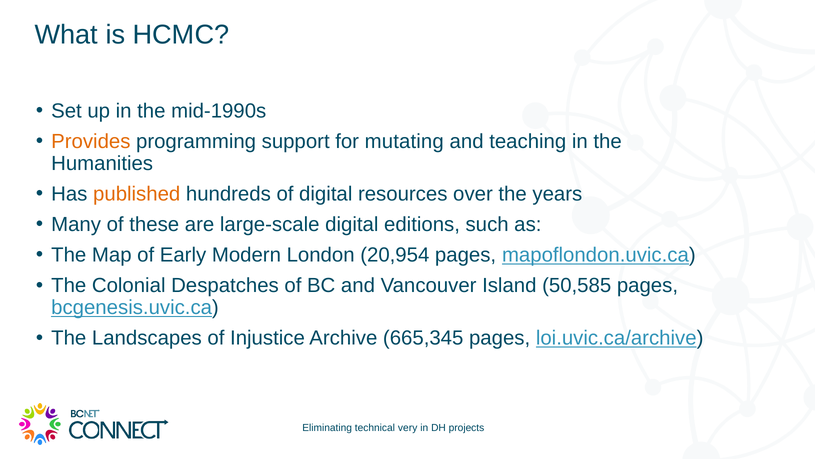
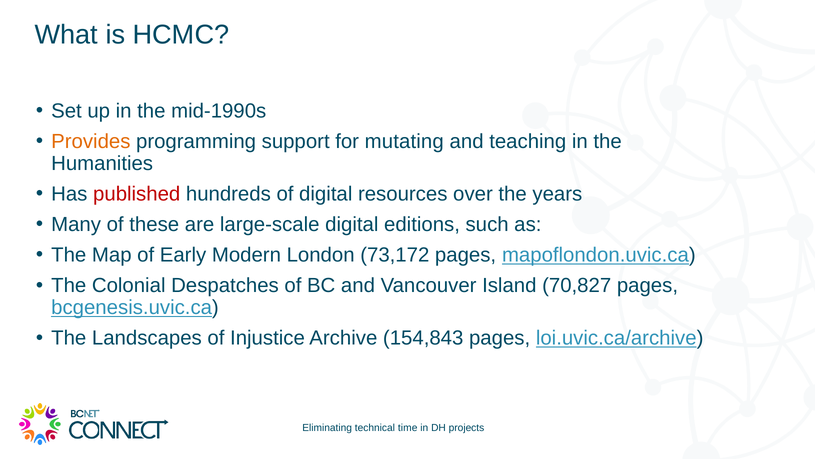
published colour: orange -> red (137, 194)
20,954: 20,954 -> 73,172 (395, 255)
50,585: 50,585 -> 70,827 (577, 285)
665,345: 665,345 -> 154,843 (423, 338)
very: very -> time (408, 428)
